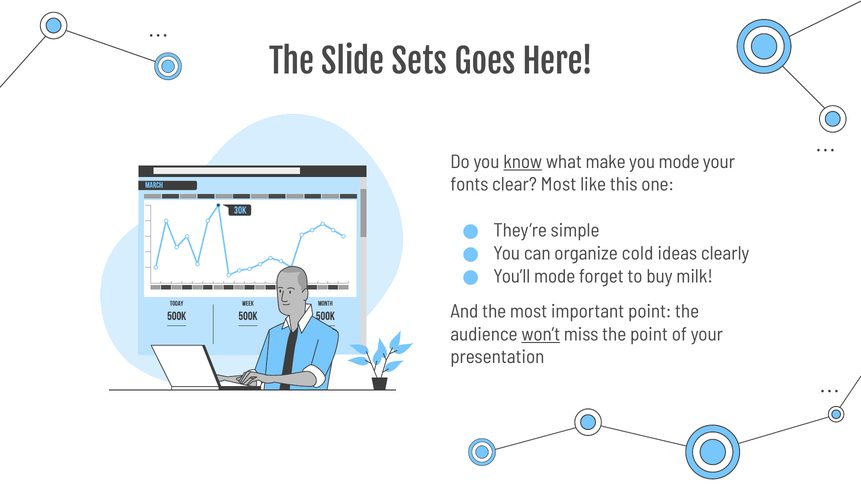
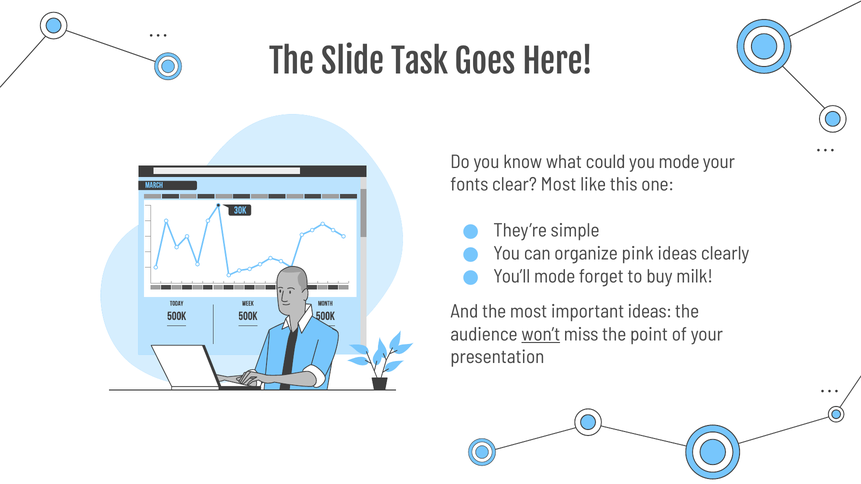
Sets: Sets -> Task (420, 63)
know underline: present -> none (523, 162)
make: make -> could (606, 162)
cold: cold -> pink (638, 254)
important point: point -> ideas (650, 312)
